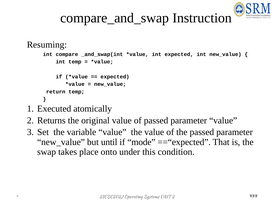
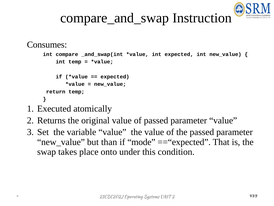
Resuming: Resuming -> Consumes (47, 45)
until: until -> than (109, 142)
